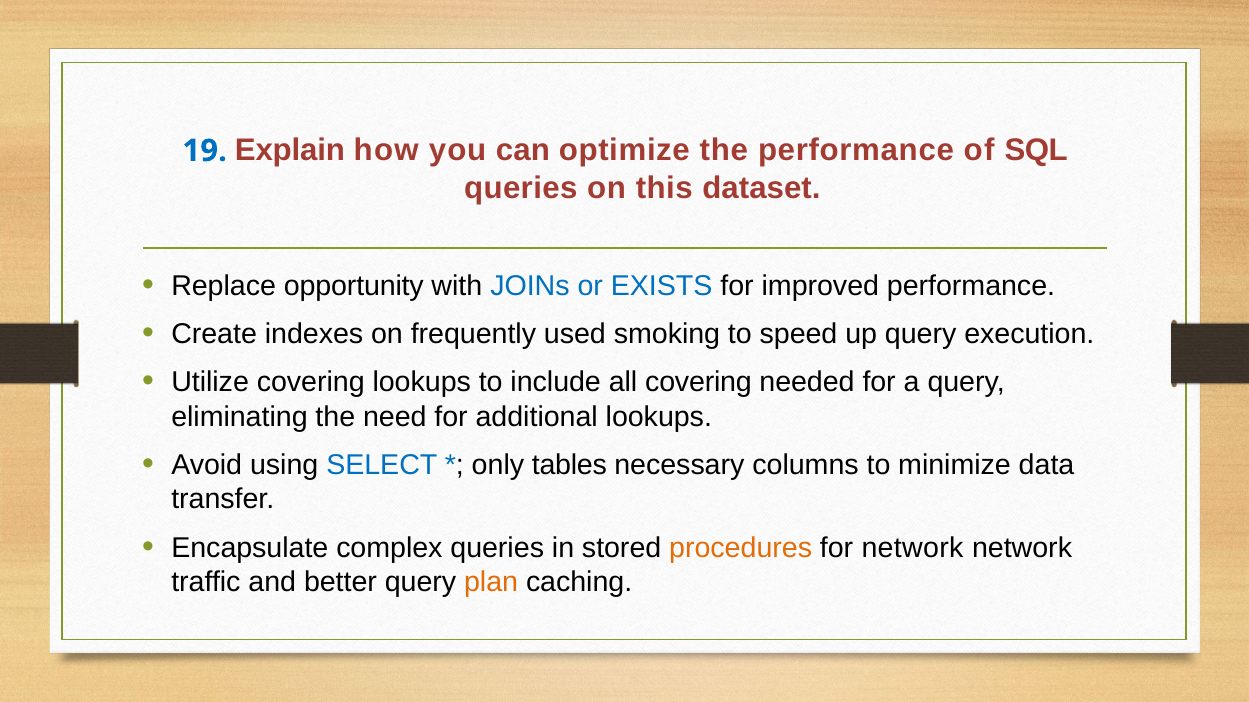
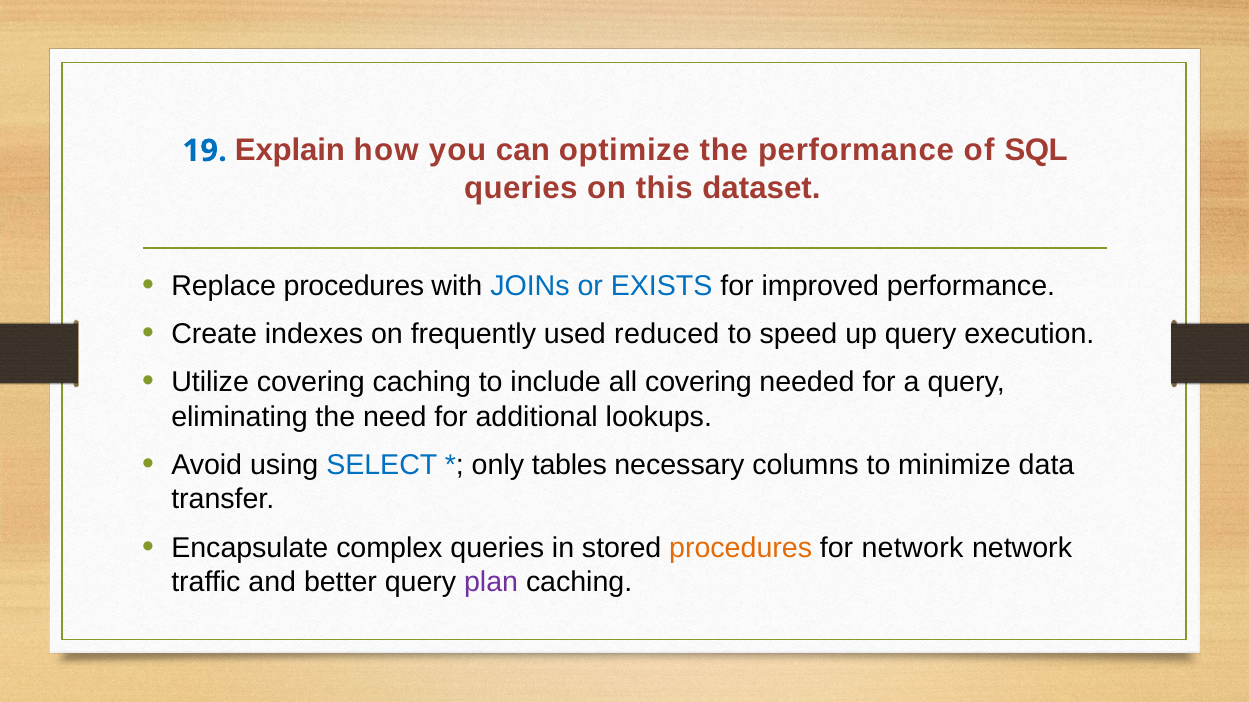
Replace opportunity: opportunity -> procedures (354, 286)
smoking: smoking -> reduced (667, 334)
covering lookups: lookups -> caching (422, 383)
plan colour: orange -> purple (491, 582)
